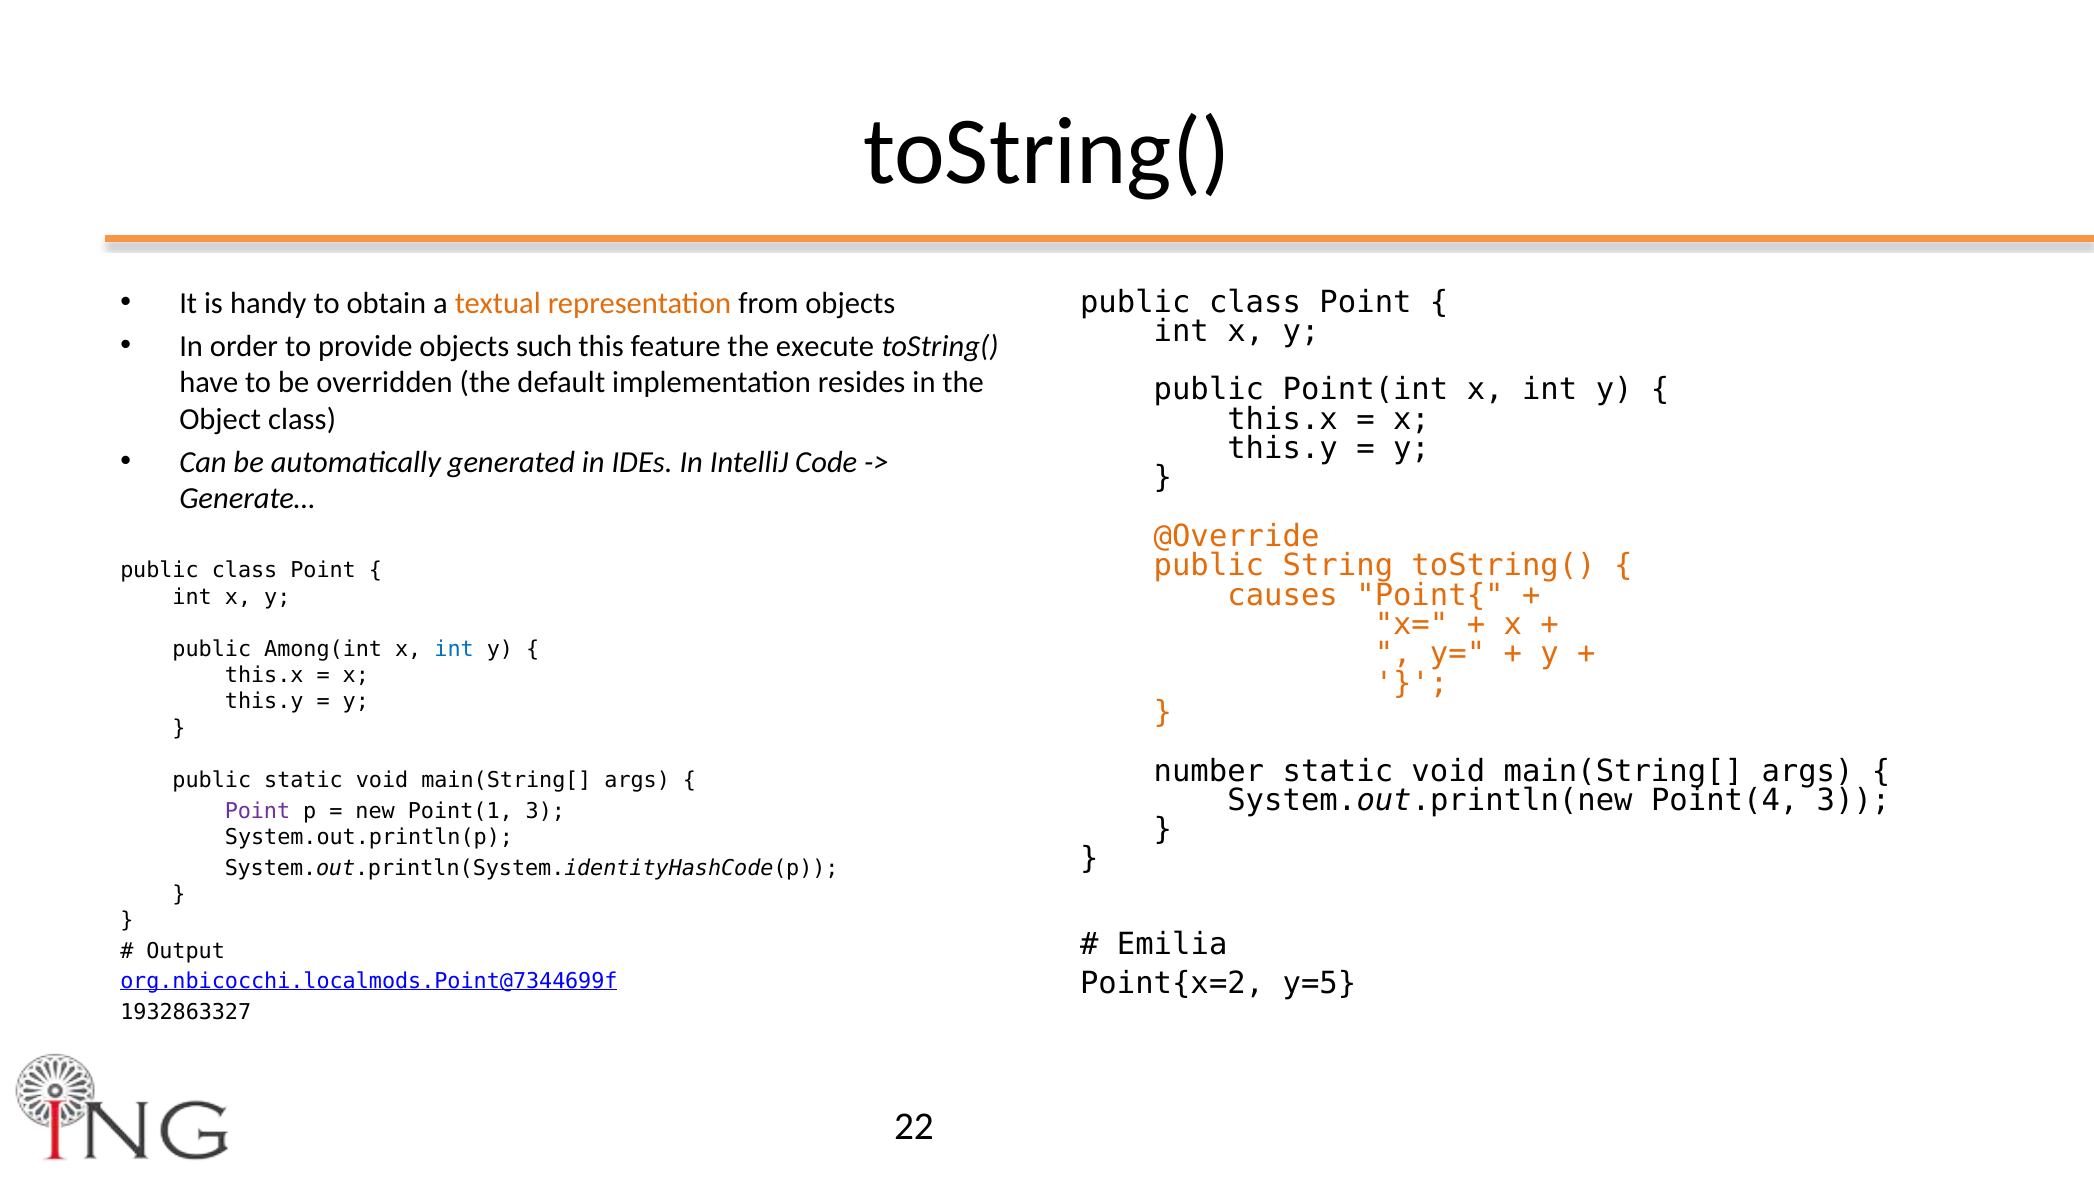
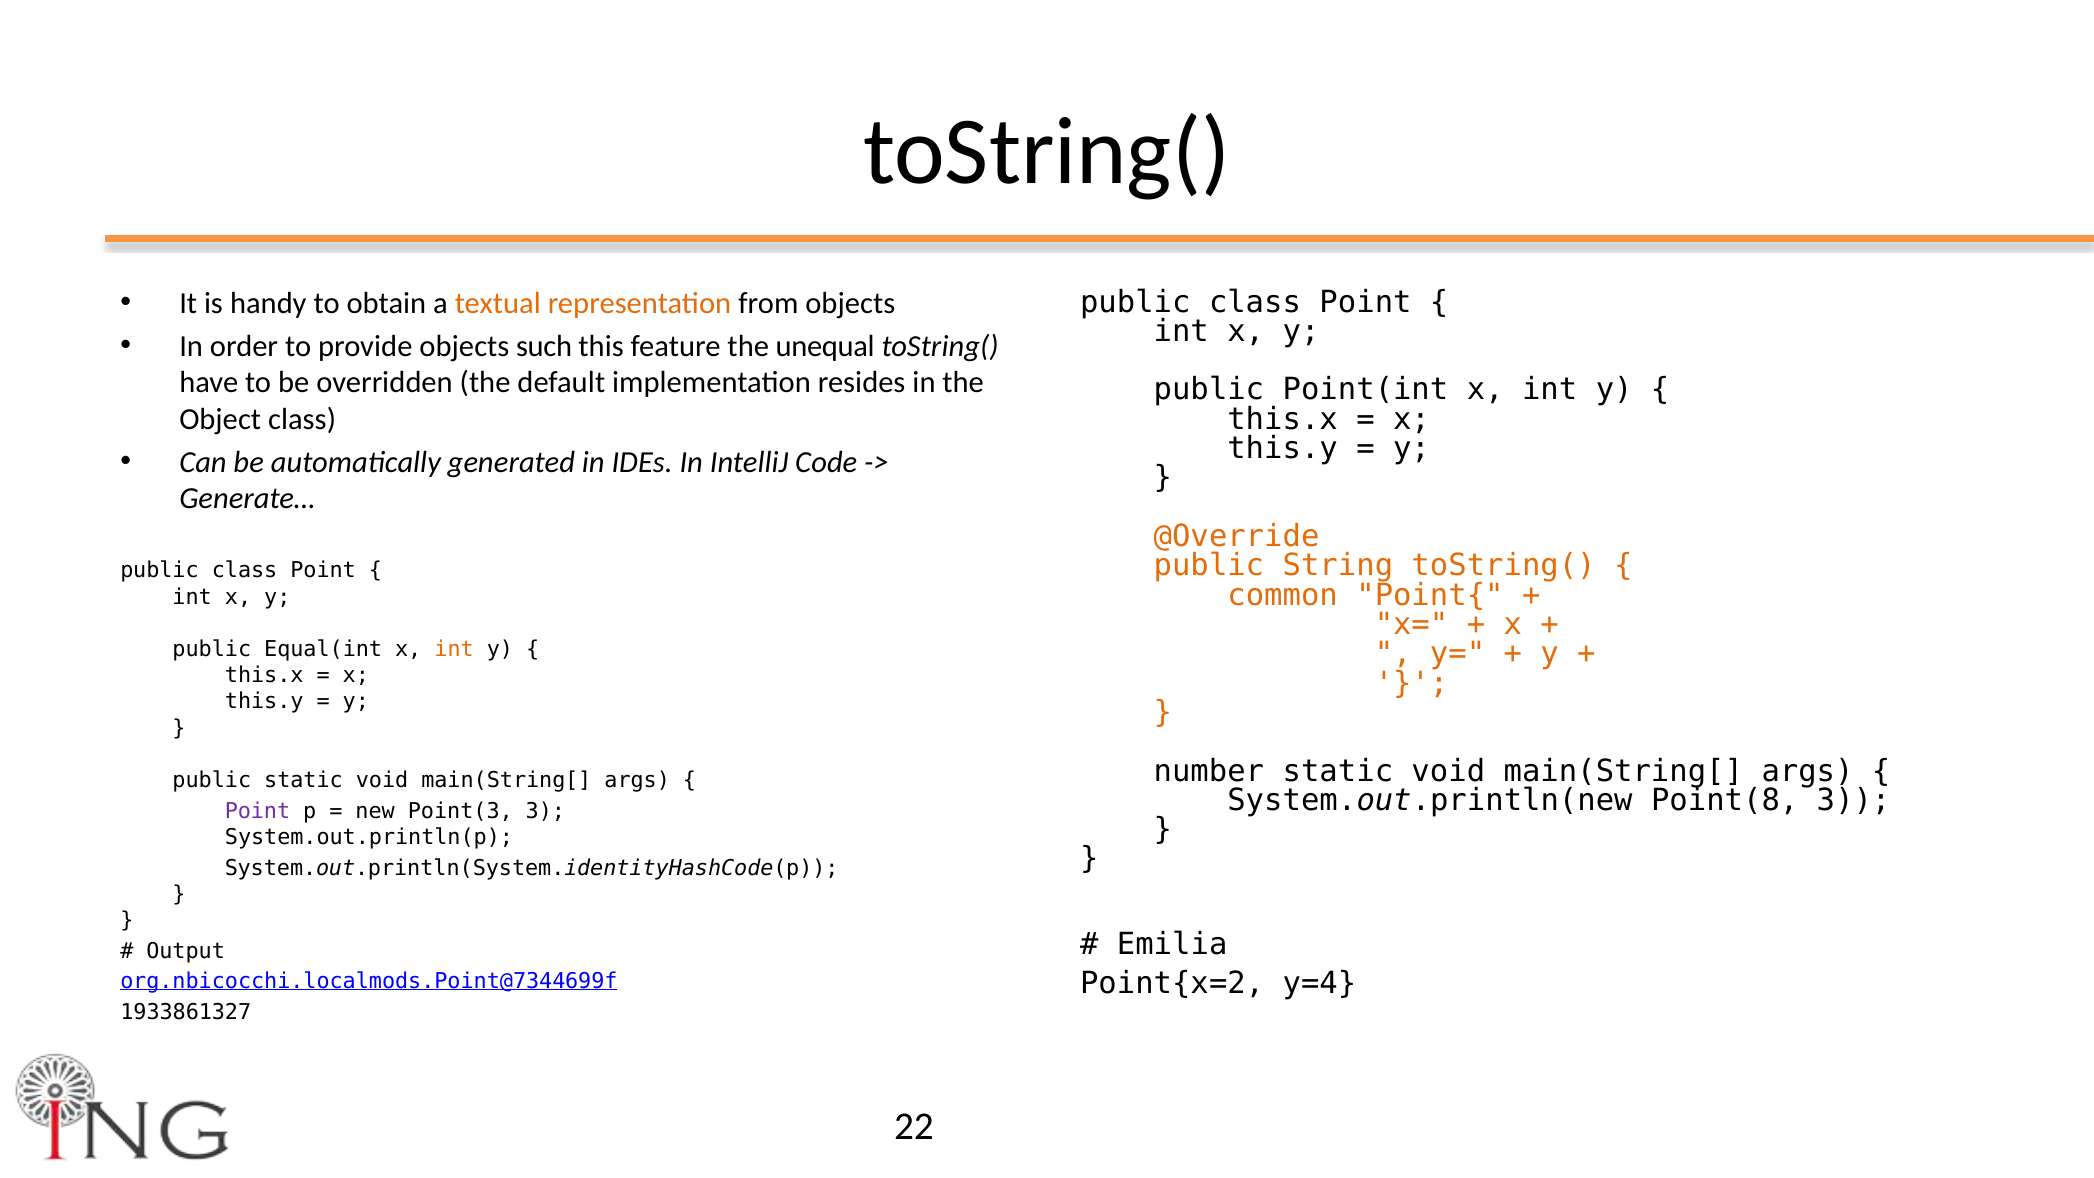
execute: execute -> unequal (825, 346)
causes: causes -> common (1283, 595)
Among(int: Among(int -> Equal(int (323, 649)
int colour: blue -> orange (454, 649)
Point(4: Point(4 -> Point(8 (1725, 800)
Point(1: Point(1 -> Point(3 (460, 811)
y=5: y=5 -> y=4 (1319, 983)
1932863327: 1932863327 -> 1933861327 (186, 1012)
